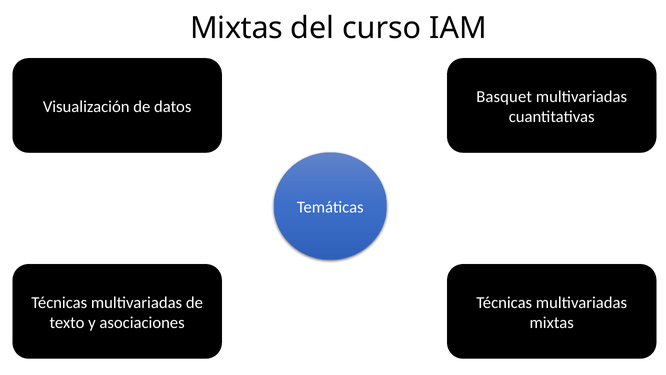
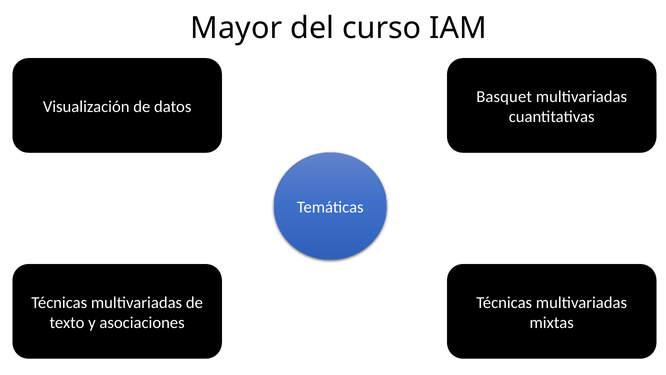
Mixtas: Mixtas -> Mayor (236, 28)
